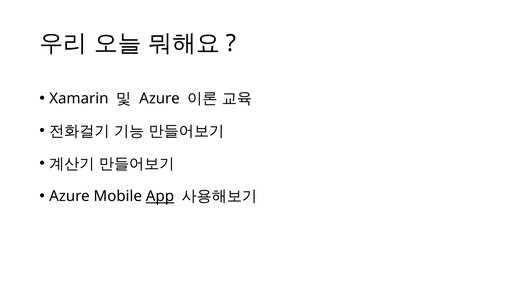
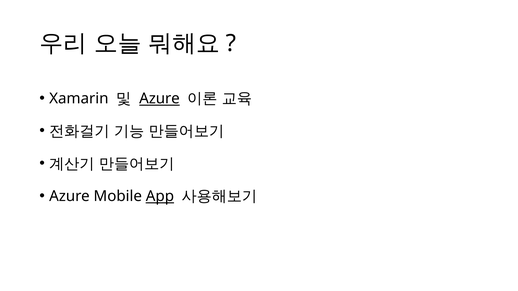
Azure underline: none -> present (159, 99)
